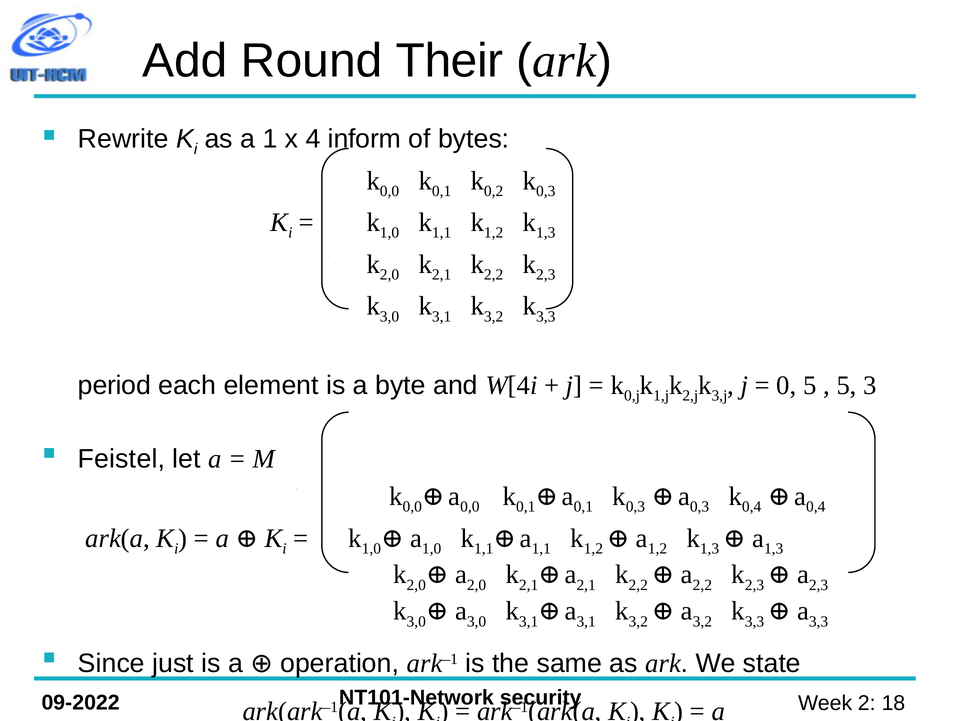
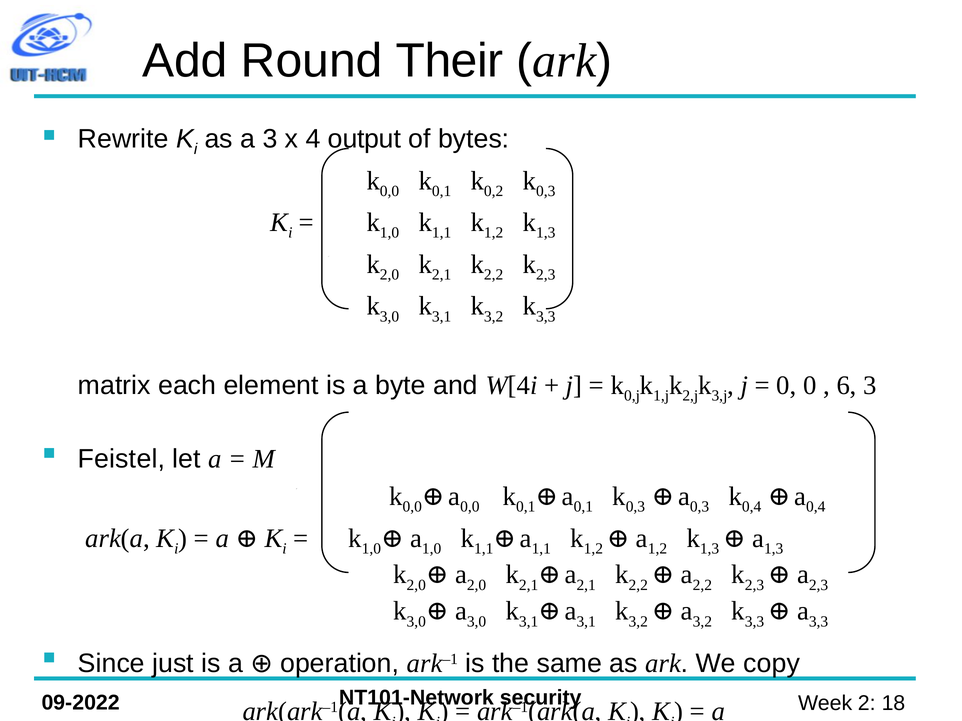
a 1: 1 -> 3 (270, 139)
inform: inform -> output (364, 139)
period: period -> matrix (114, 385)
0 5: 5 -> 0 (810, 385)
5: 5 -> 6 (847, 385)
state: state -> copy (772, 664)
